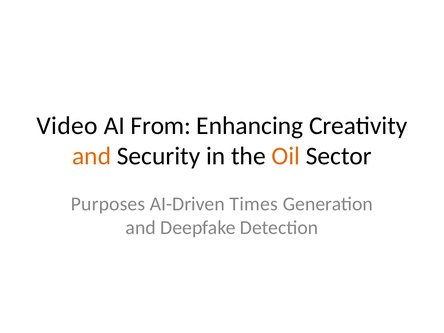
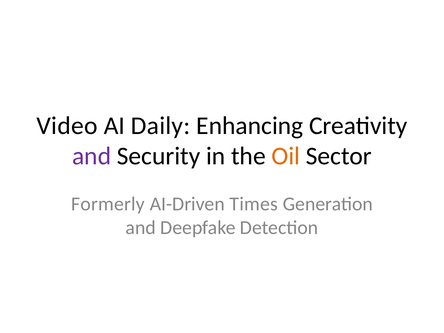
From: From -> Daily (161, 126)
and colour: orange -> purple (92, 156)
Purposes: Purposes -> Formerly (108, 204)
